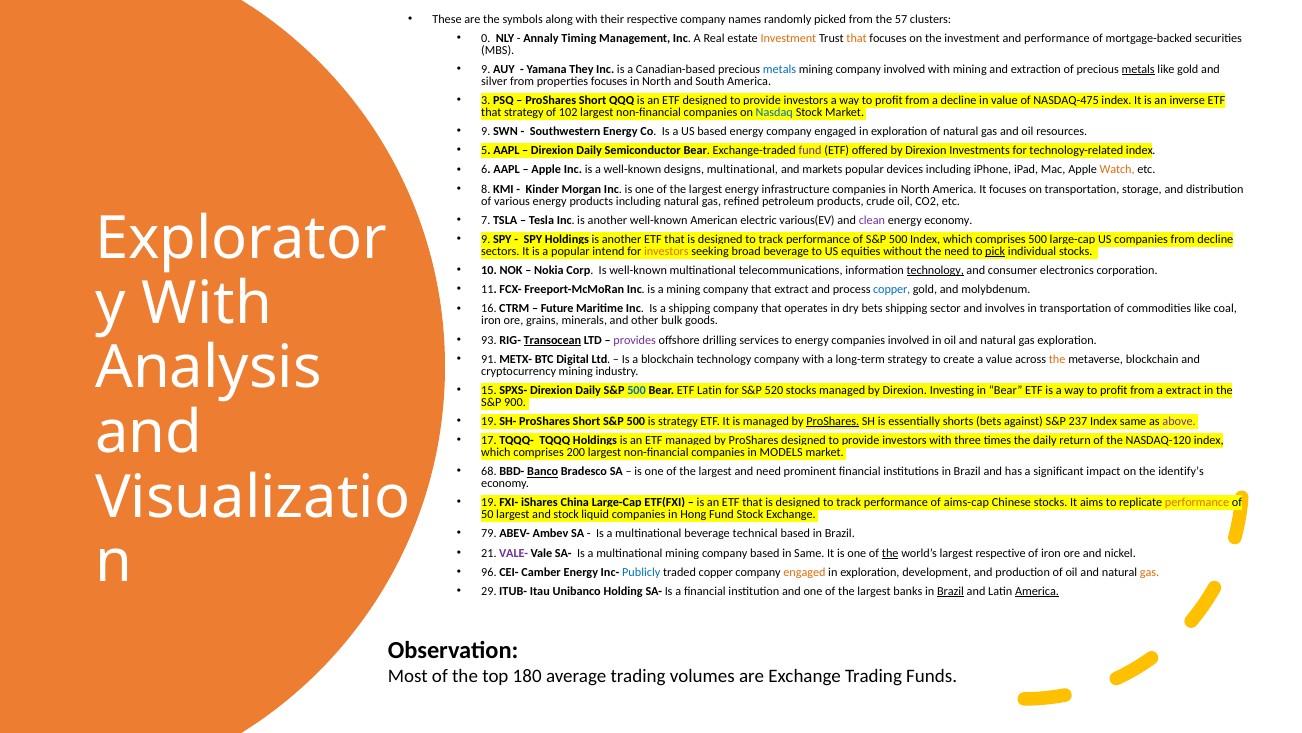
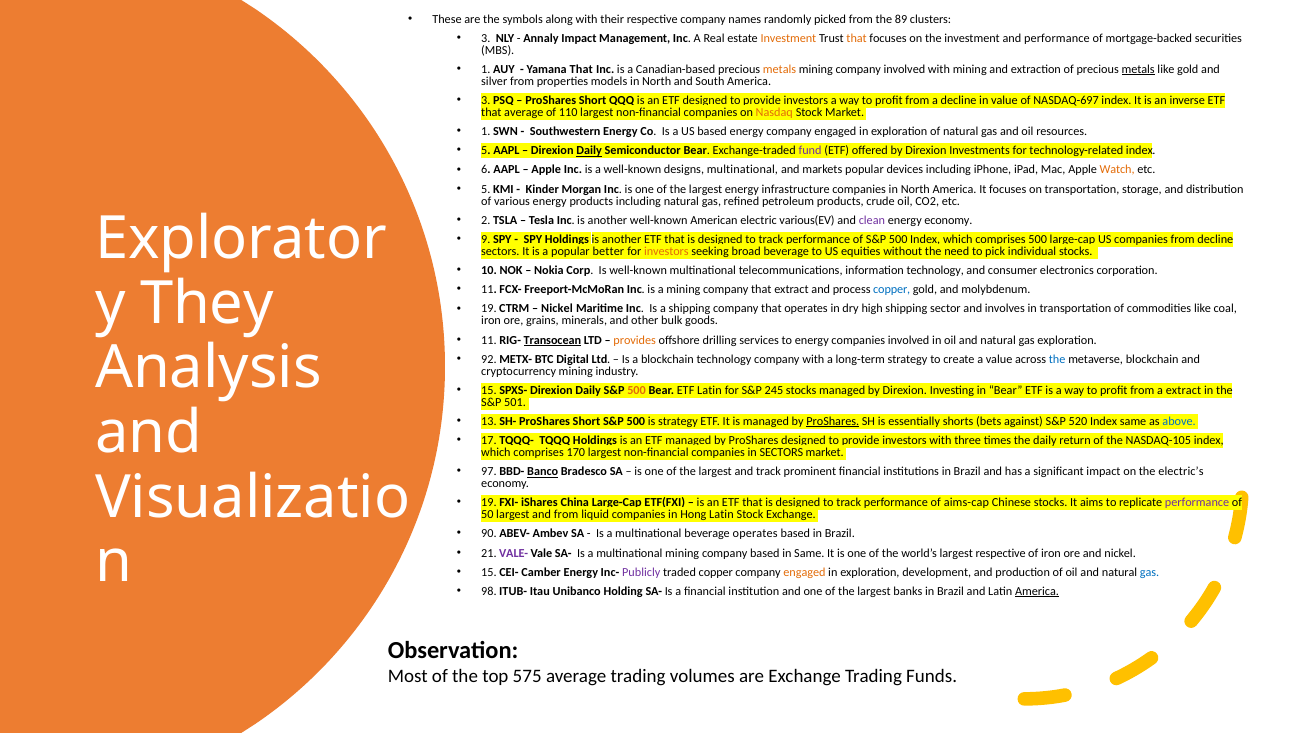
57: 57 -> 89 (901, 19)
0: 0 -> 3 (486, 38)
Annaly Timing: Timing -> Impact (579, 38)
9: 9 -> 1 (486, 69)
Yamana They: They -> That (581, 69)
metals colour: blue -> orange (780, 69)
properties focuses: focuses -> models (609, 81)
NASDAQ-475: NASDAQ-475 -> NASDAQ-697 (1066, 100)
that strategy: strategy -> average (524, 112)
102: 102 -> 110 (568, 112)
Nasdaq colour: blue -> orange (774, 112)
9: 9 -> 1 (486, 131)
Daily underline: none -> present (589, 151)
8: 8 -> 5 (486, 189)
7: 7 -> 2 (486, 220)
intend: intend -> better (608, 251)
pick underline: present -> none (995, 251)
technology underline: present -> none (935, 270)
With: With -> They (207, 303)
16: 16 -> 19 (489, 309)
Future: Future -> Nickel (557, 309)
dry bets: bets -> high (872, 309)
93: 93 -> 11 (489, 340)
provides colour: purple -> orange (635, 340)
91: 91 -> 92 (489, 359)
the colour: orange -> blue (1057, 359)
500 colour: blue -> orange (637, 390)
520: 520 -> 245 (774, 390)
900: 900 -> 501 (515, 402)
19: 19 -> 13 (489, 421)
237: 237 -> 520 (1078, 421)
above colour: purple -> blue (1179, 421)
NASDAQ-120: NASDAQ-120 -> NASDAQ-105 (1158, 440)
200: 200 -> 170 (576, 452)
in MODELS: MODELS -> SECTORS (781, 452)
68: 68 -> 97 (489, 471)
and need: need -> track (768, 471)
identify’s: identify’s -> electric’s (1181, 471)
performance colour: orange -> purple (1197, 502)
and stock: stock -> from (566, 514)
Hong Fund: Fund -> Latin (721, 514)
79: 79 -> 90 (489, 533)
beverage technical: technical -> operates (755, 533)
the underline: present -> none (890, 553)
96: 96 -> 15 (489, 572)
Publicly colour: blue -> purple (641, 572)
gas colour: orange -> blue (1150, 572)
29: 29 -> 98 (489, 591)
Brazil underline: present -> none (951, 591)
180: 180 -> 575 (527, 675)
